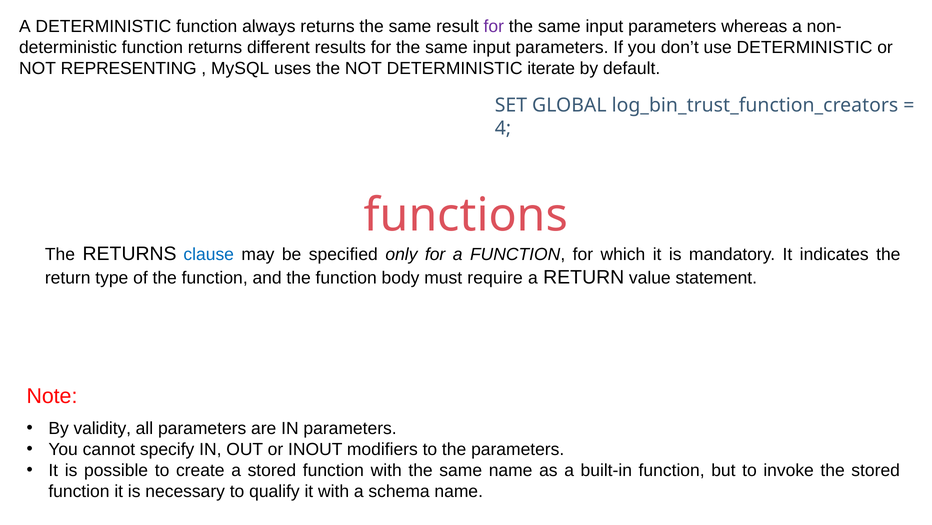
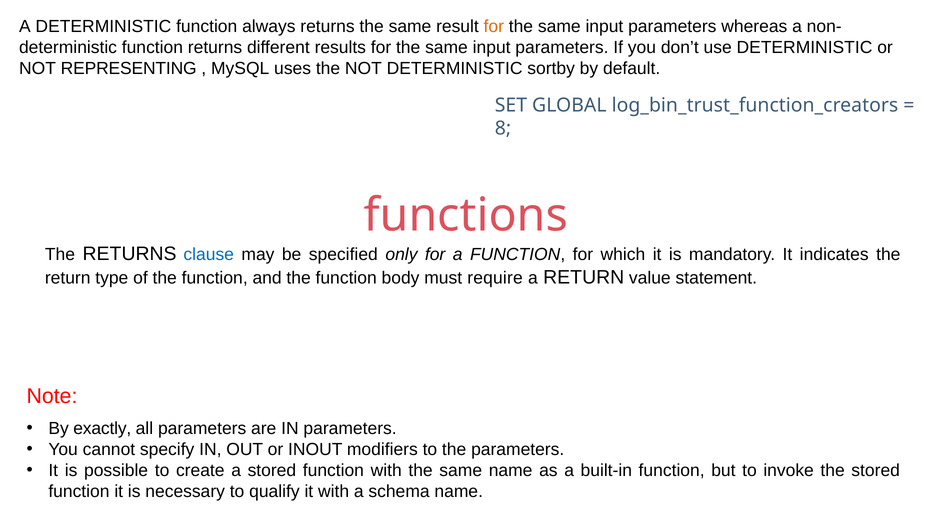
for colour: purple -> orange (494, 26)
iterate: iterate -> sortby (551, 68)
4: 4 -> 8 (503, 128)
validity: validity -> exactly (102, 428)
